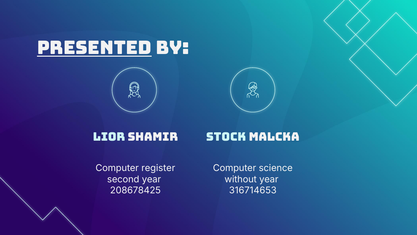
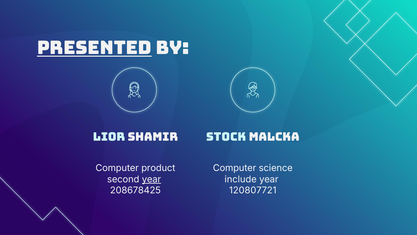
register: register -> product (158, 168)
year underline: none -> present (151, 179)
without: without -> include (241, 179)
316714653: 316714653 -> 120807721 (253, 190)
